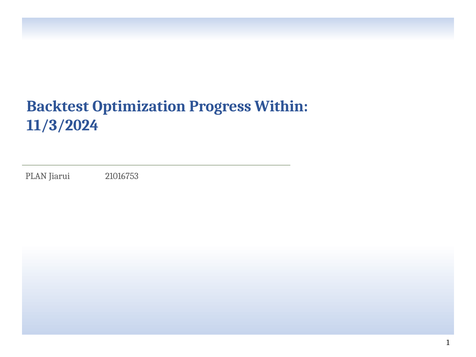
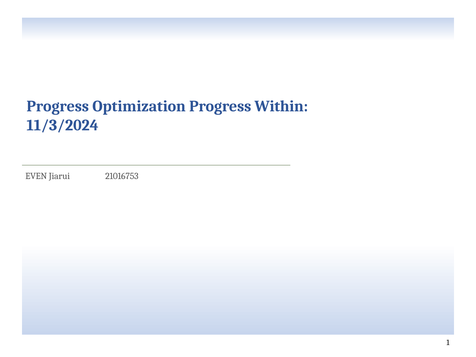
Backtest: Backtest -> Progress (58, 106)
PLAN: PLAN -> EVEN (36, 176)
